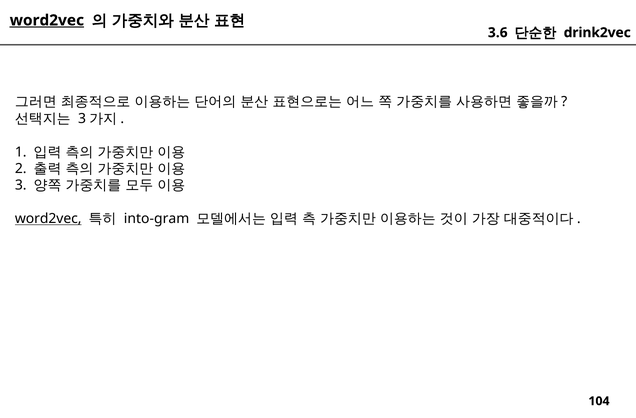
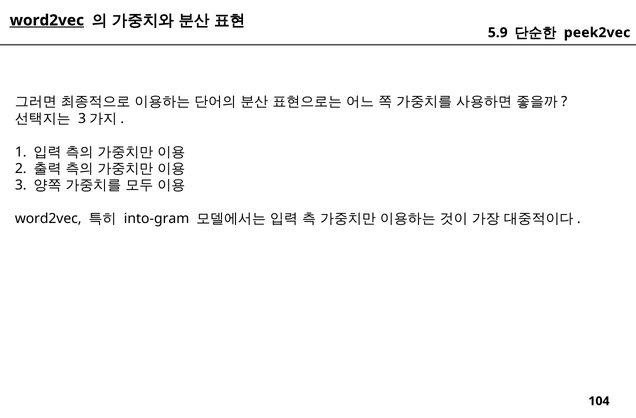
3.6: 3.6 -> 5.9 (498, 33)
drink2vec: drink2vec -> peek2vec (597, 33)
word2vec underline: present -> none (48, 219)
